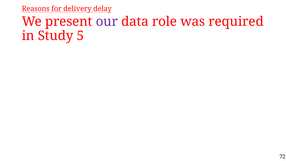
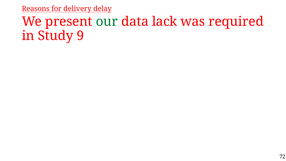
our colour: purple -> green (107, 21)
role: role -> lack (165, 21)
5: 5 -> 9 (80, 36)
